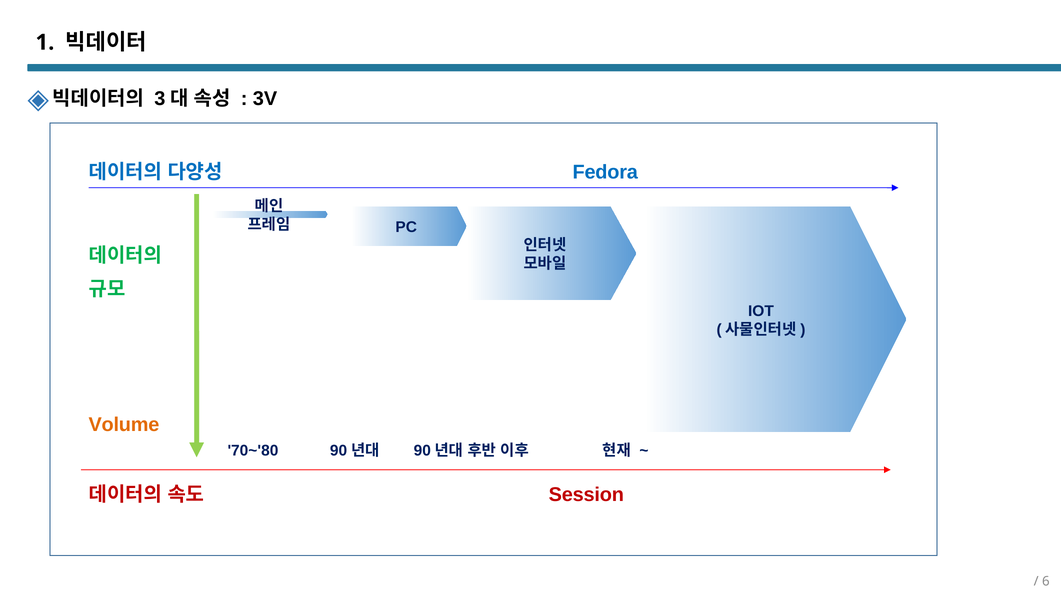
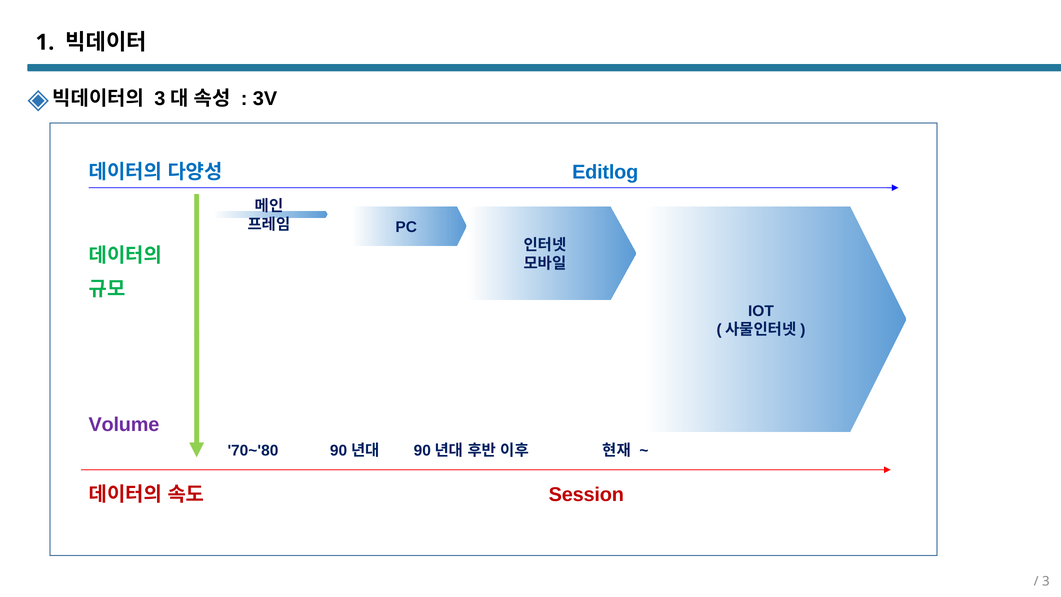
Fedora: Fedora -> Editlog (605, 172)
Volume colour: orange -> purple (124, 425)
6: 6 -> 3 (1046, 581)
